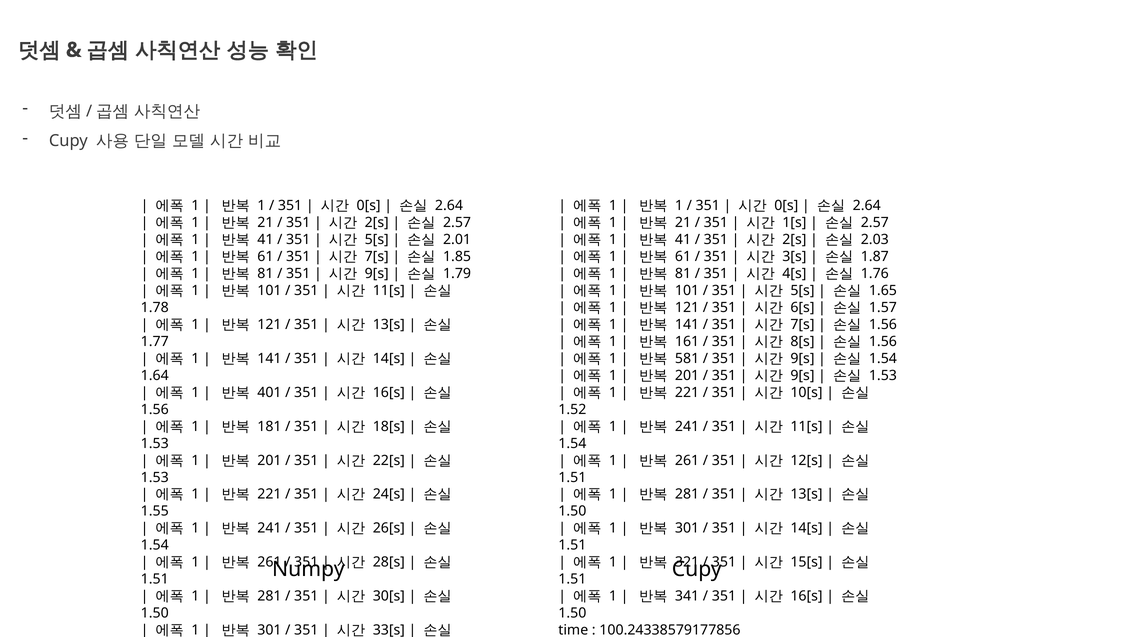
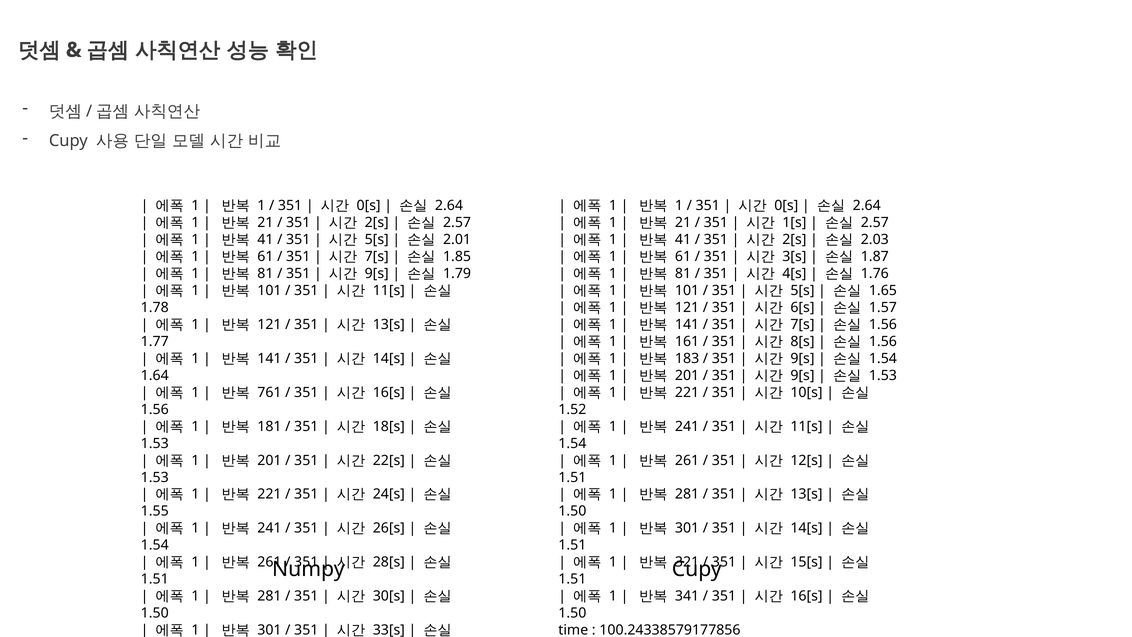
581: 581 -> 183 (687, 358)
401: 401 -> 761 (269, 392)
